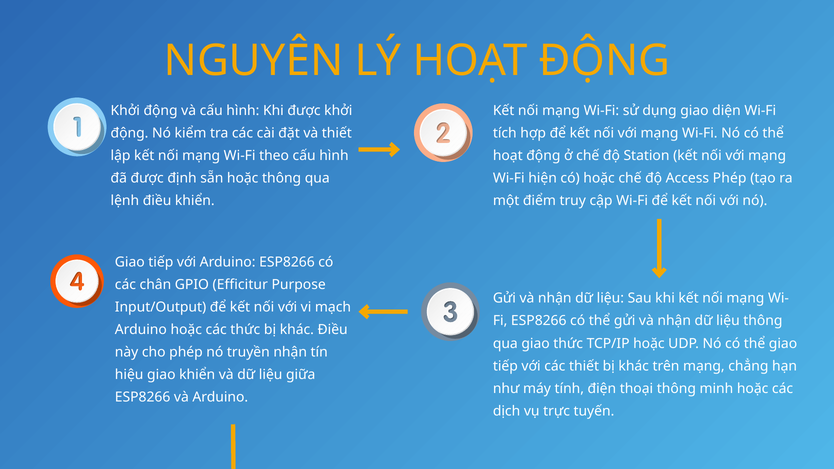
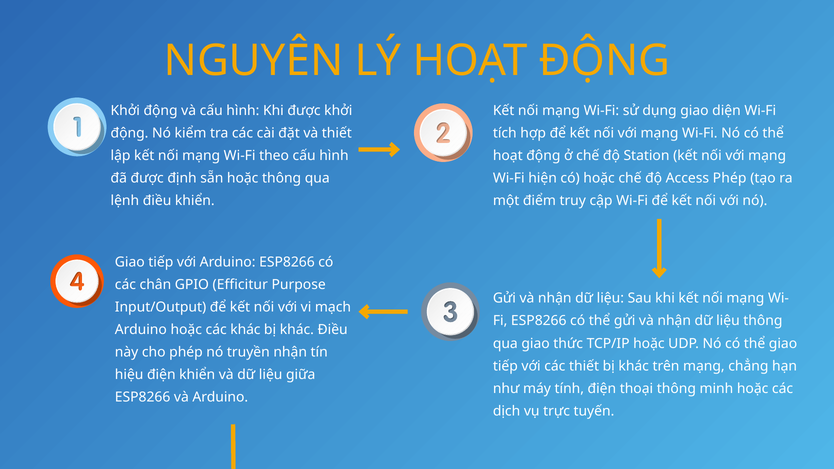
các thức: thức -> khác (245, 330)
hiệu giao: giao -> điện (161, 375)
